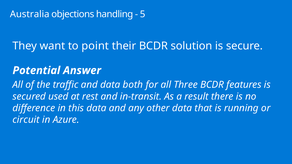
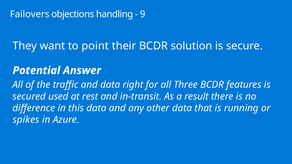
Australia: Australia -> Failovers (30, 14)
5: 5 -> 9 (143, 14)
both: both -> right (133, 85)
circuit: circuit -> spikes (26, 120)
